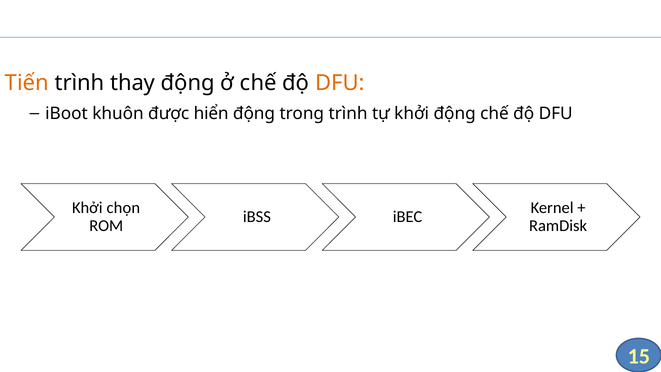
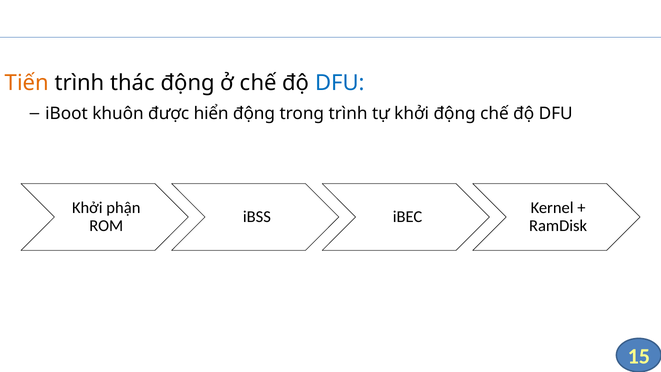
thay: thay -> thác (133, 83)
DFU colour: orange -> blue (340, 83)
chọn: chọn -> phận (123, 208)
